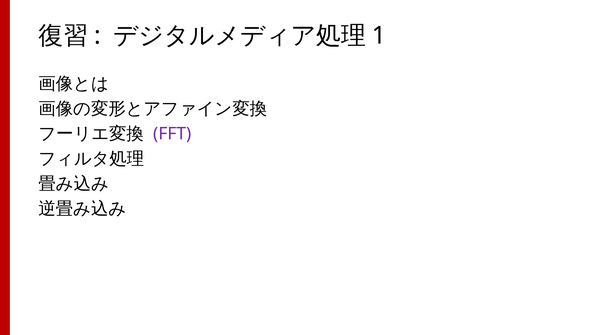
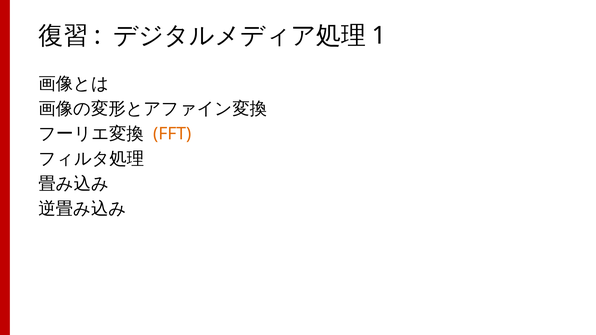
FFT colour: purple -> orange (172, 134)
